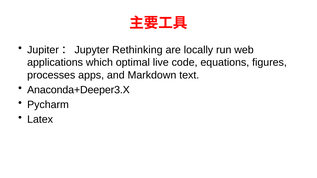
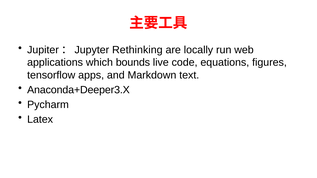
optimal: optimal -> bounds (133, 63)
processes: processes -> tensorflow (51, 75)
